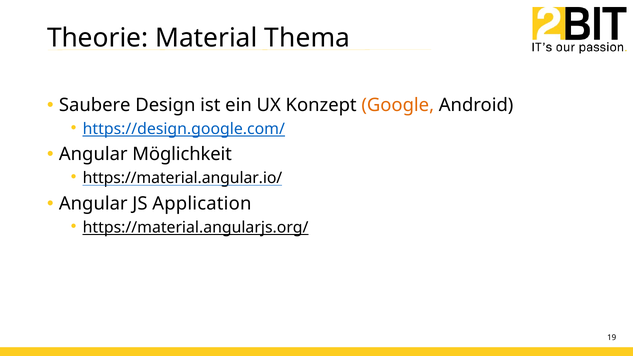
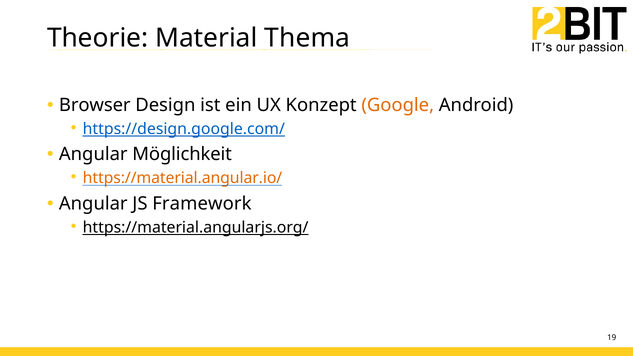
Saubere: Saubere -> Browser (95, 105)
https://material.angular.io/ colour: black -> orange (182, 178)
Application: Application -> Framework (202, 204)
